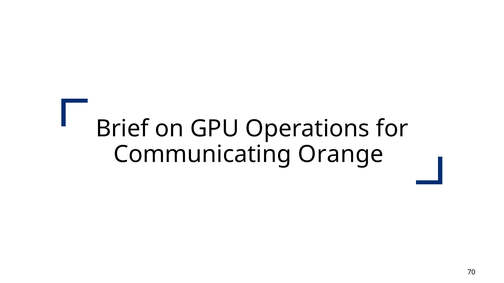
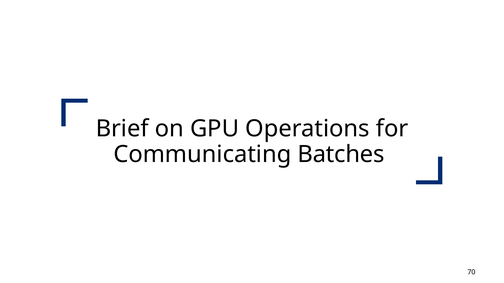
Orange: Orange -> Batches (341, 154)
